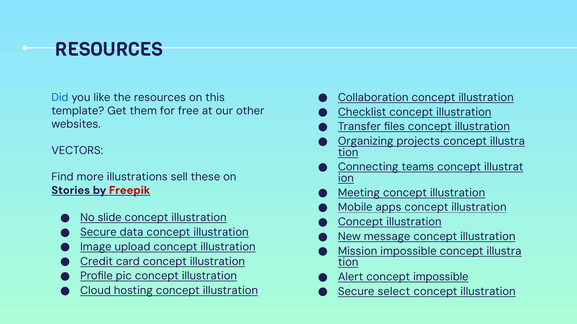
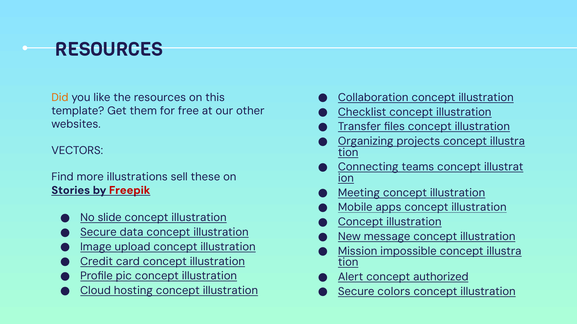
Did colour: blue -> orange (60, 98)
concept impossible: impossible -> authorized (441, 277)
select: select -> colors (394, 292)
